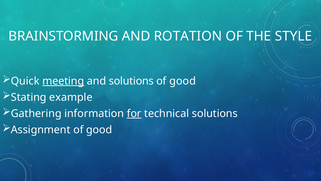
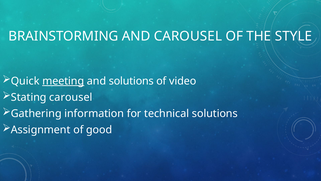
AND ROTATION: ROTATION -> CAROUSEL (188, 36)
good: good -> video (183, 81)
Stating example: example -> carousel (71, 97)
for underline: present -> none (134, 113)
